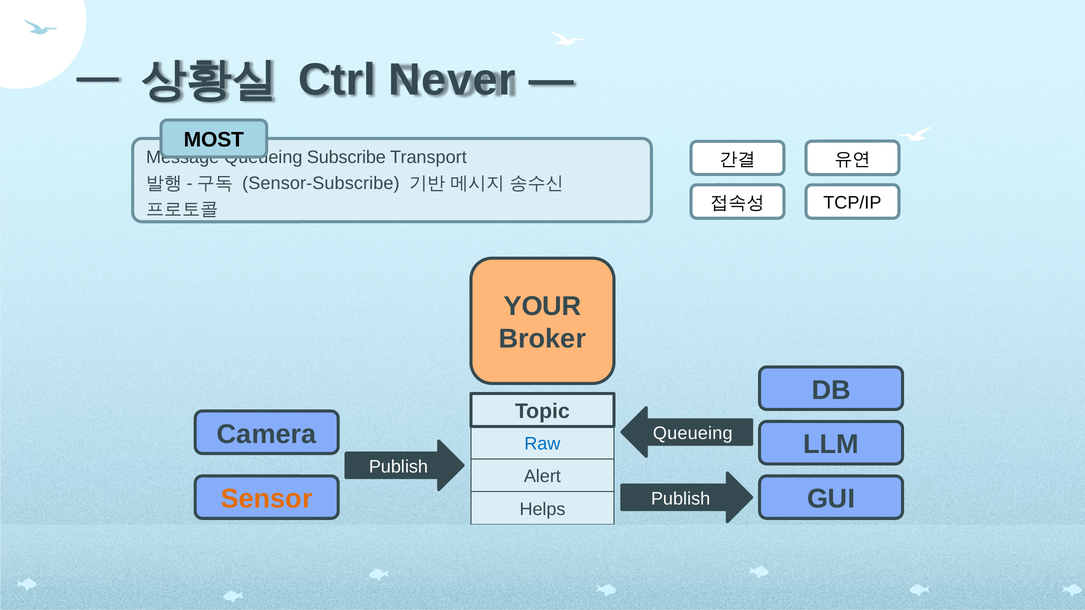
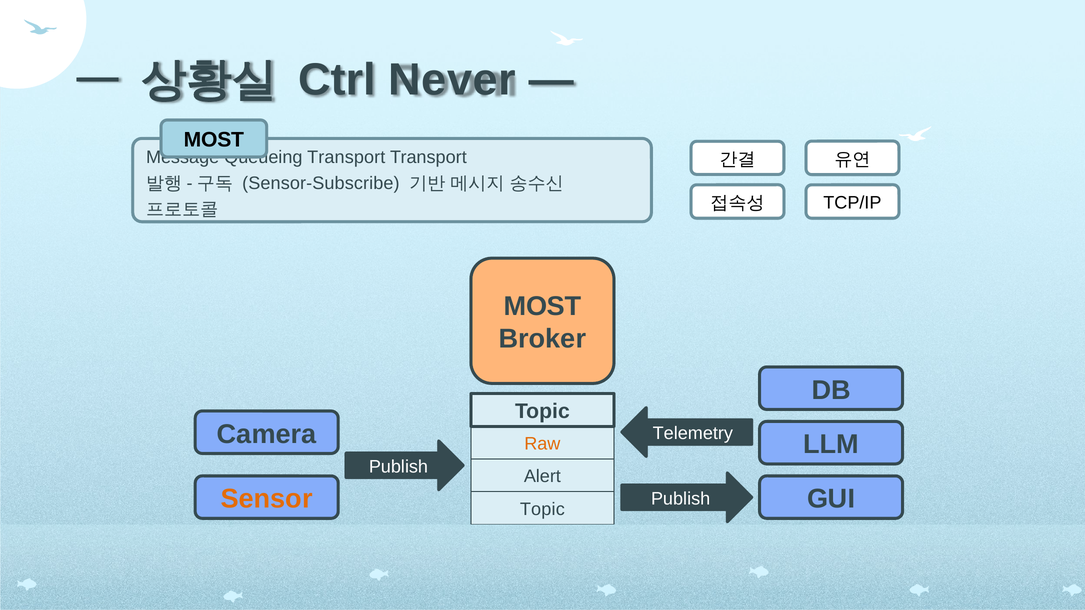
Subscribe: Subscribe -> Transport (346, 158)
YOUR: YOUR -> MOST (543, 307)
Queueing: Queueing -> Telemetry (693, 434)
Raw colour: blue -> orange (542, 444)
Helps: Helps -> Topic (542, 509)
